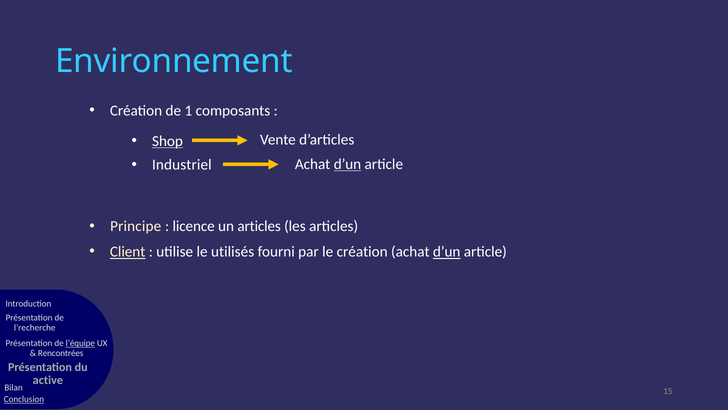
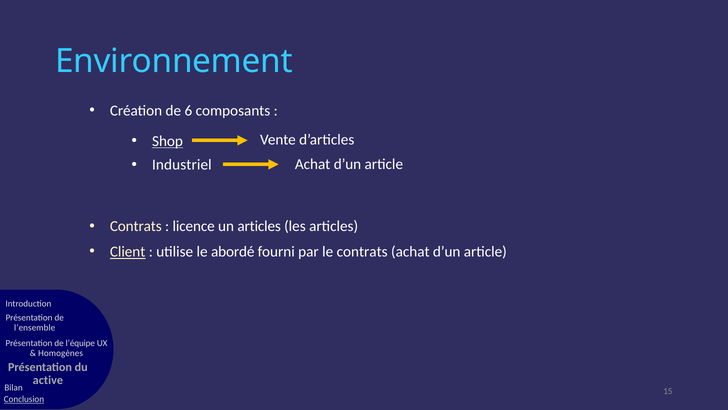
1: 1 -> 6 (188, 111)
d’un underline: present -> none (347, 164)
Principe: Principe -> Contrats (136, 226)
utilisés: utilisés -> abordé (233, 252)
le création: création -> contrats (362, 252)
d’un underline: present -> none (447, 252)
l’recherche: l’recherche -> l’ensemble (35, 327)
l’équipe underline: present -> none (80, 343)
Rencontrées: Rencontrées -> Homogènes (61, 353)
